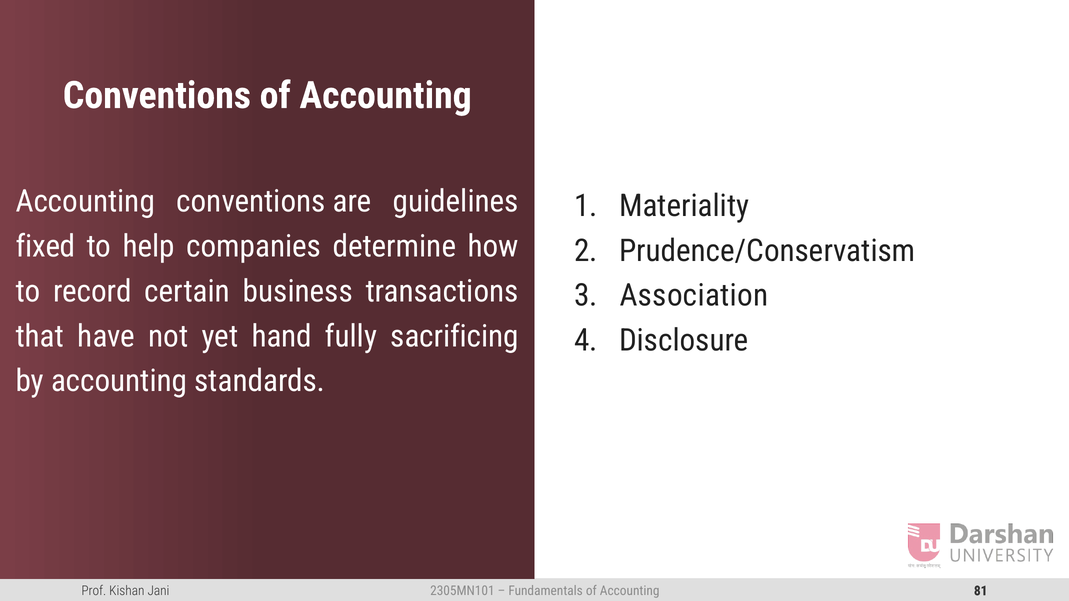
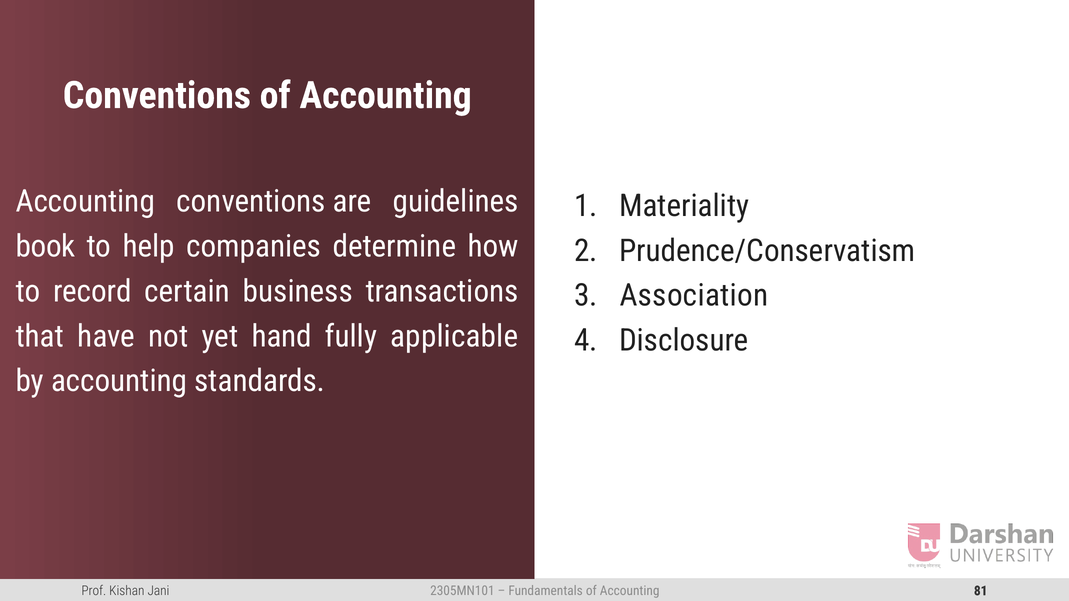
fixed: fixed -> book (46, 247)
sacrificing: sacrificing -> applicable (454, 336)
